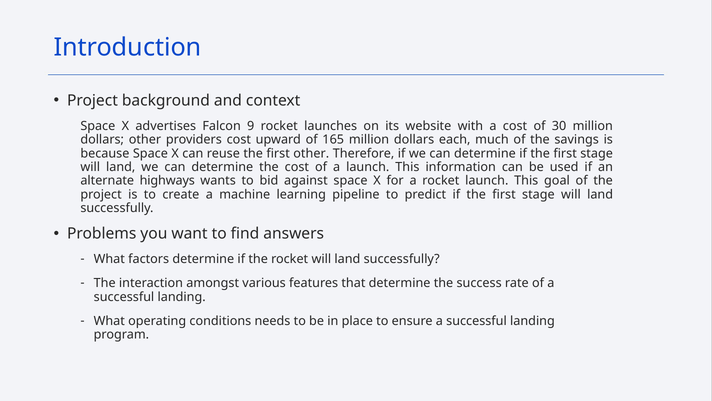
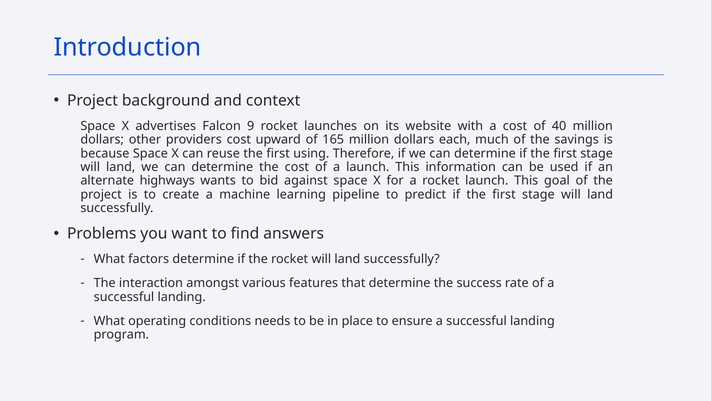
30: 30 -> 40 (559, 126)
first other: other -> using (311, 153)
